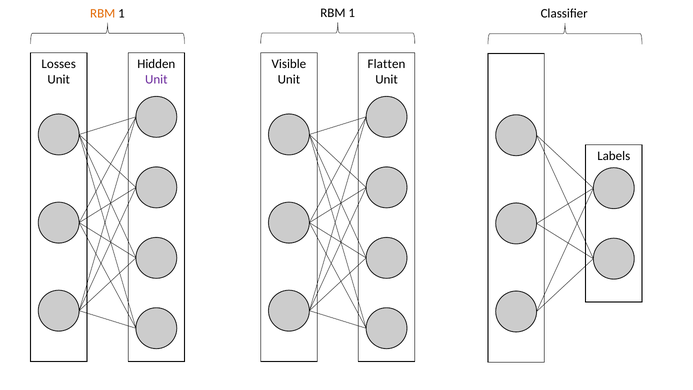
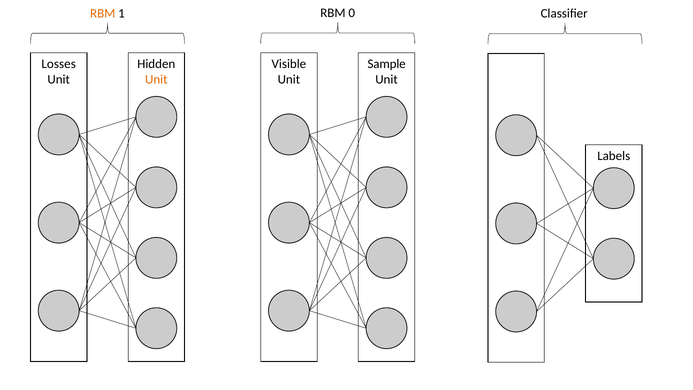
1 RBM 1: 1 -> 0 (352, 13)
Flatten: Flatten -> Sample (387, 64)
Unit colour: purple -> orange (156, 80)
